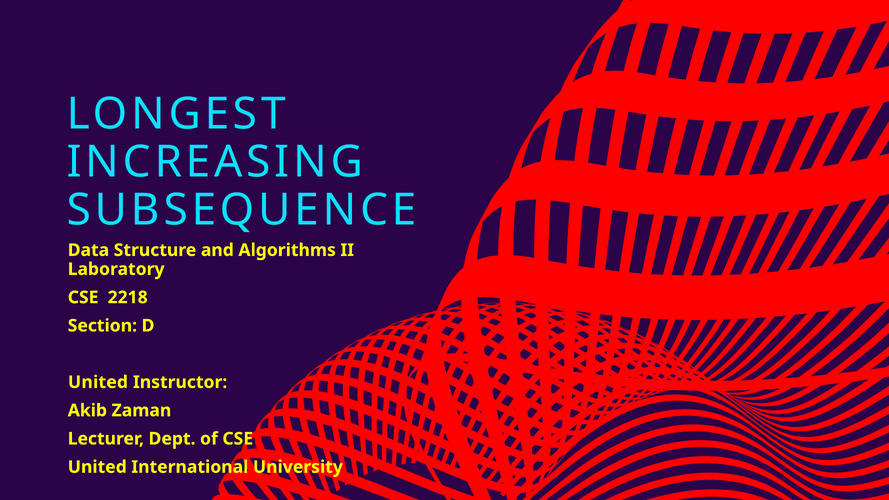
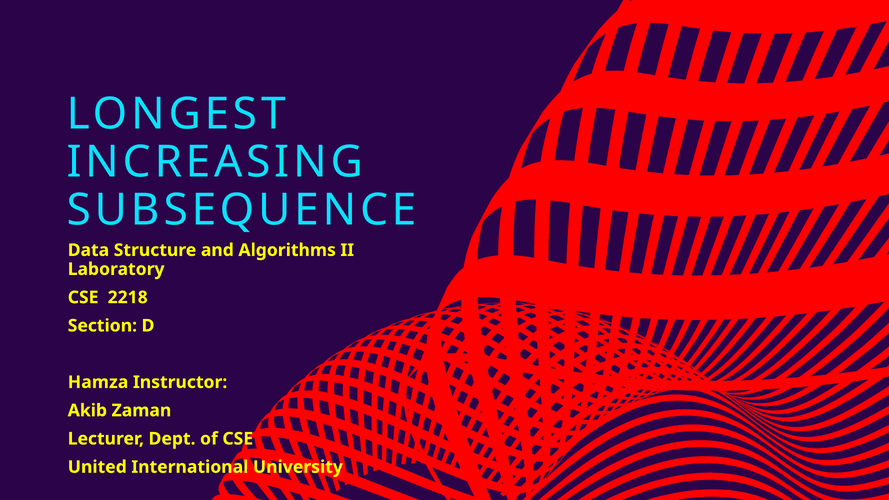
United: United -> Hamza (98, 382)
